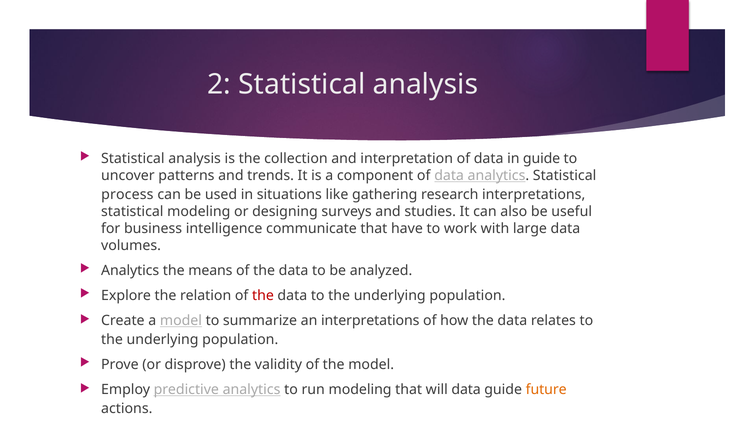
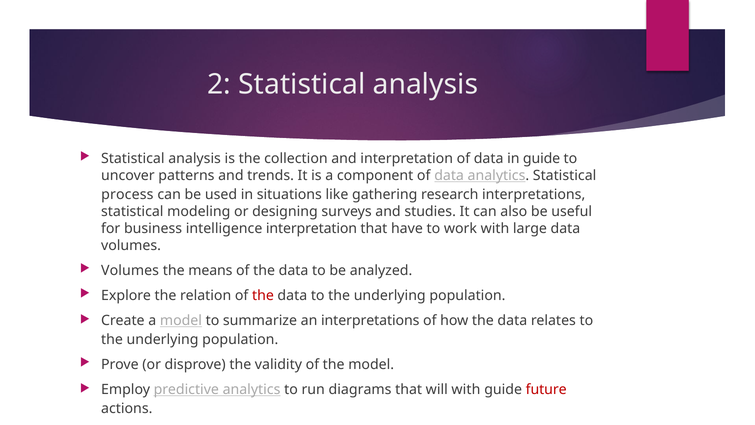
intelligence communicate: communicate -> interpretation (312, 229)
Analytics: Analytics -> Volumes (130, 270)
run modeling: modeling -> diagrams (360, 389)
will data: data -> with (466, 389)
future colour: orange -> red (546, 389)
